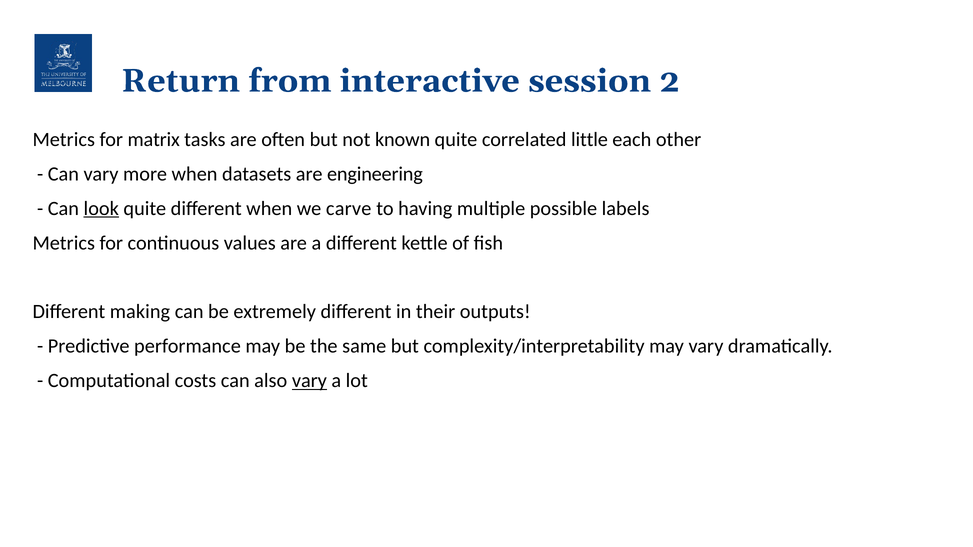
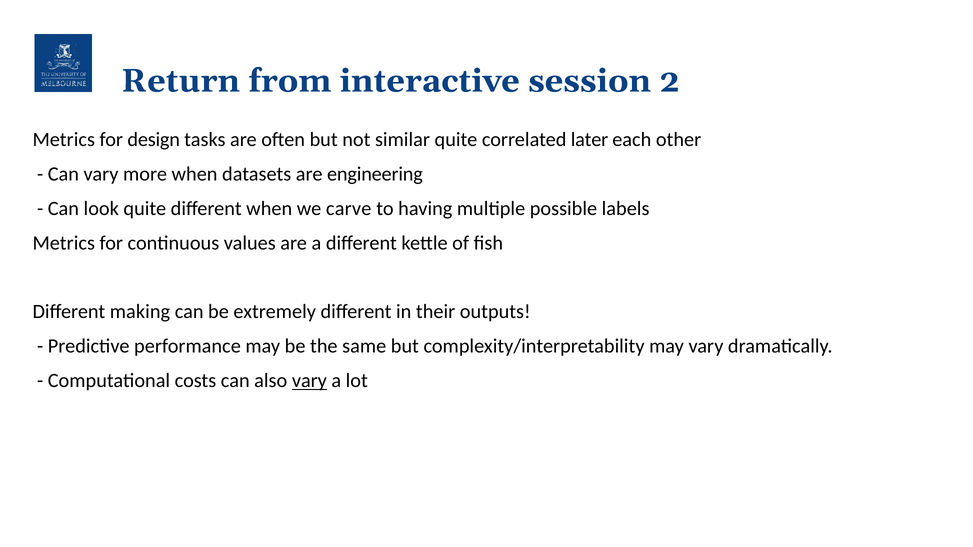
matrix: matrix -> design (154, 140)
known: known -> similar (403, 140)
little: little -> later (590, 140)
look underline: present -> none (101, 208)
